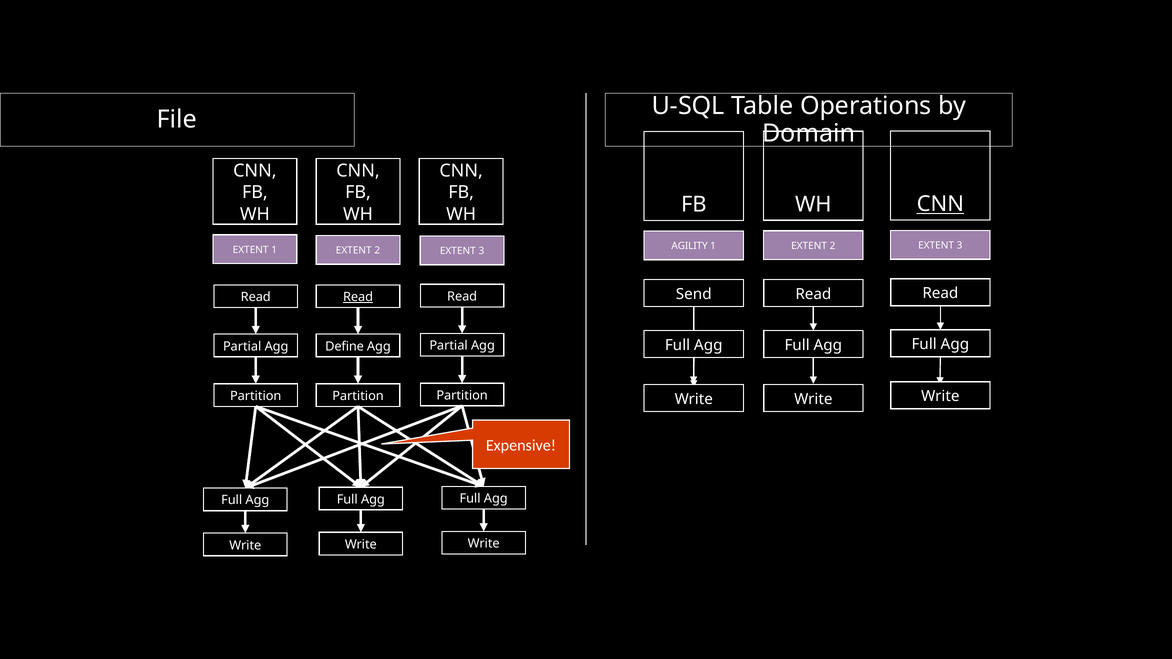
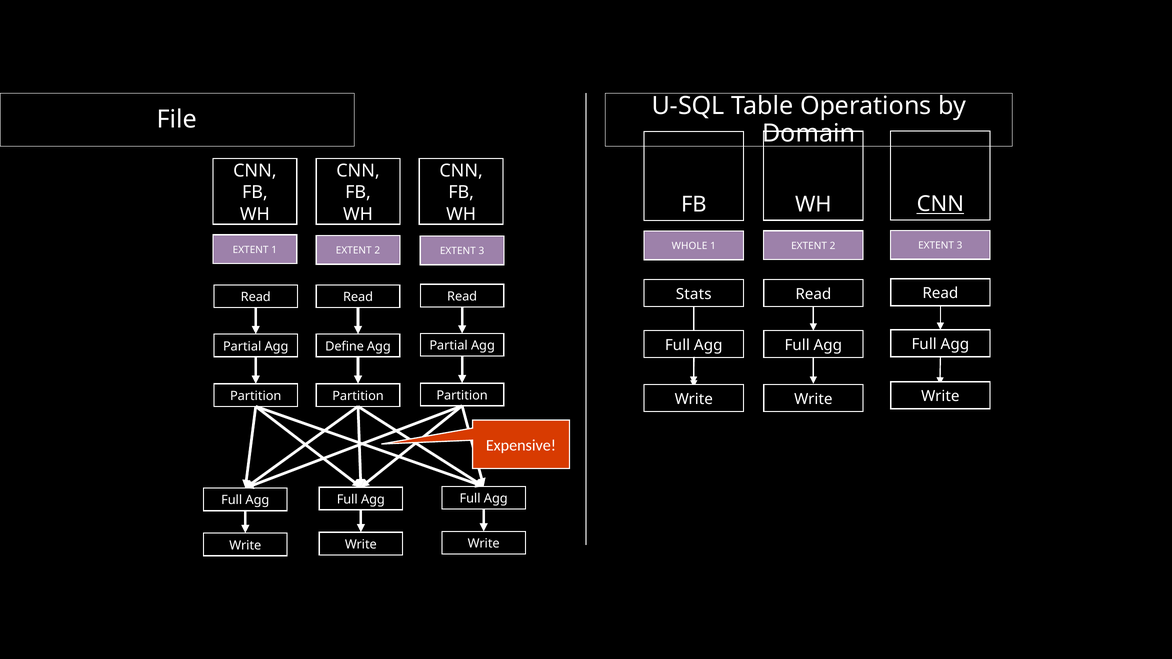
AGILITY: AGILITY -> WHOLE (689, 246)
Send: Send -> Stats (694, 294)
Read underline: present -> none (358, 297)
